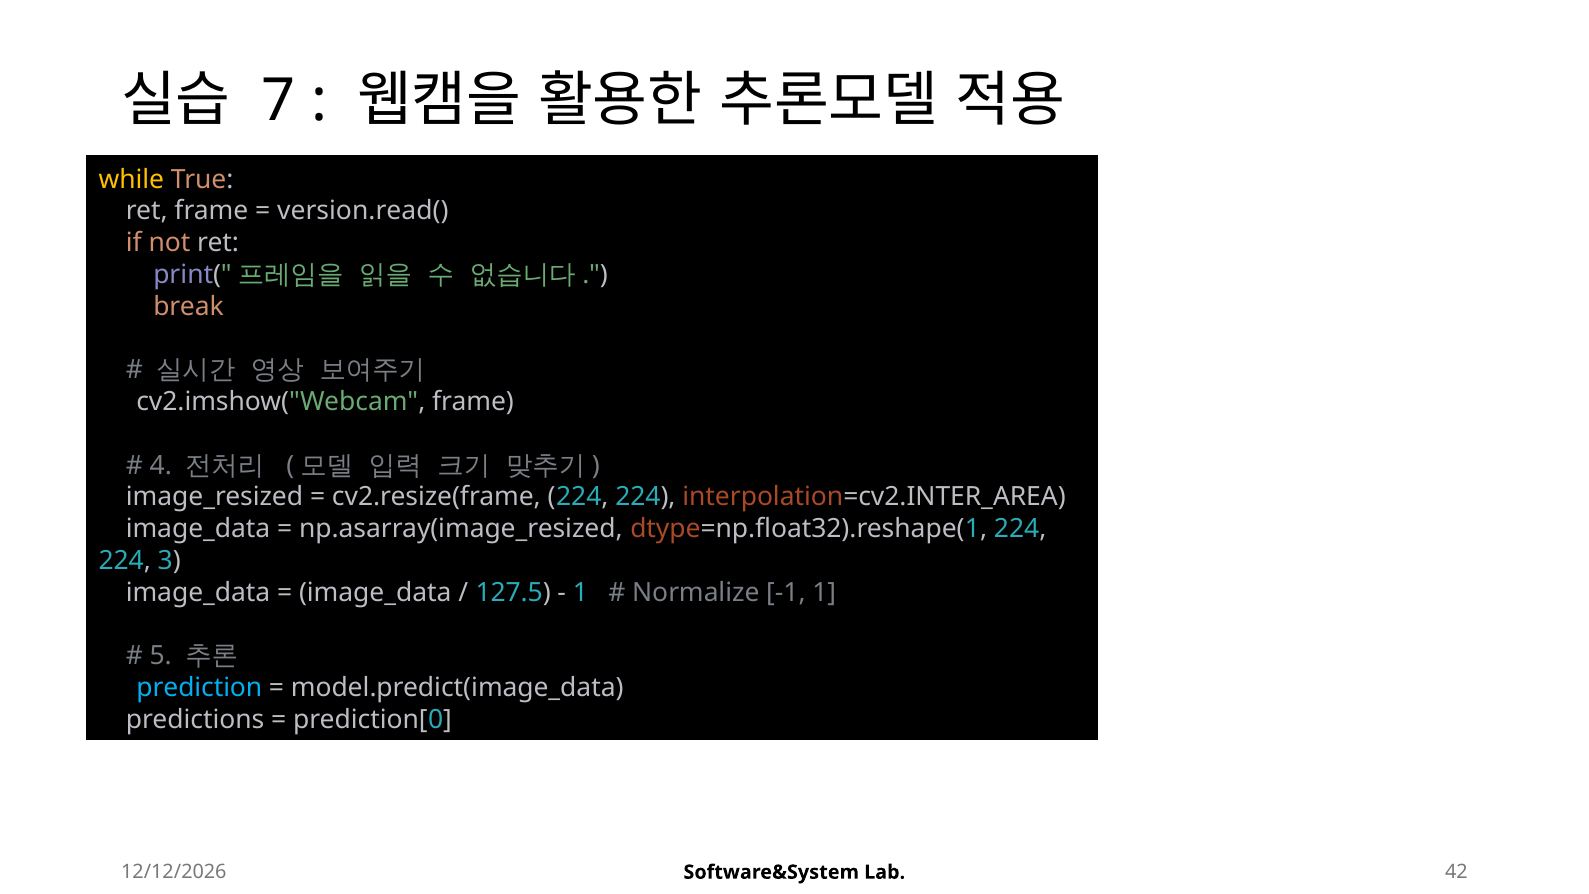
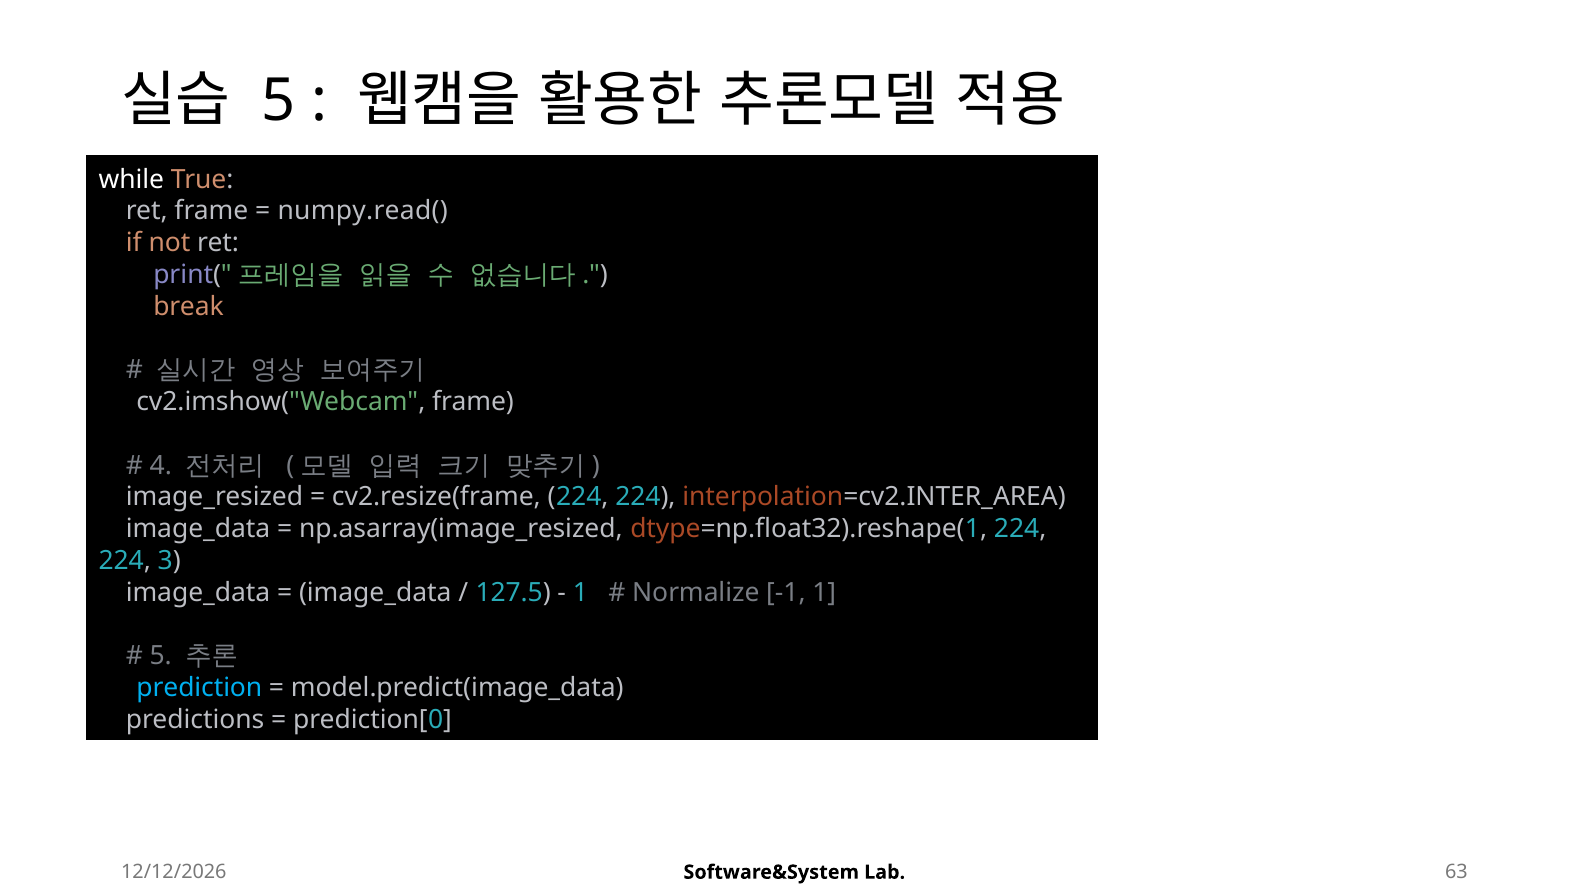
7: 7 -> 5 (279, 101)
while colour: yellow -> white (131, 179)
version.read(: version.read( -> numpy.read( (363, 211)
42: 42 -> 63 (1456, 872)
